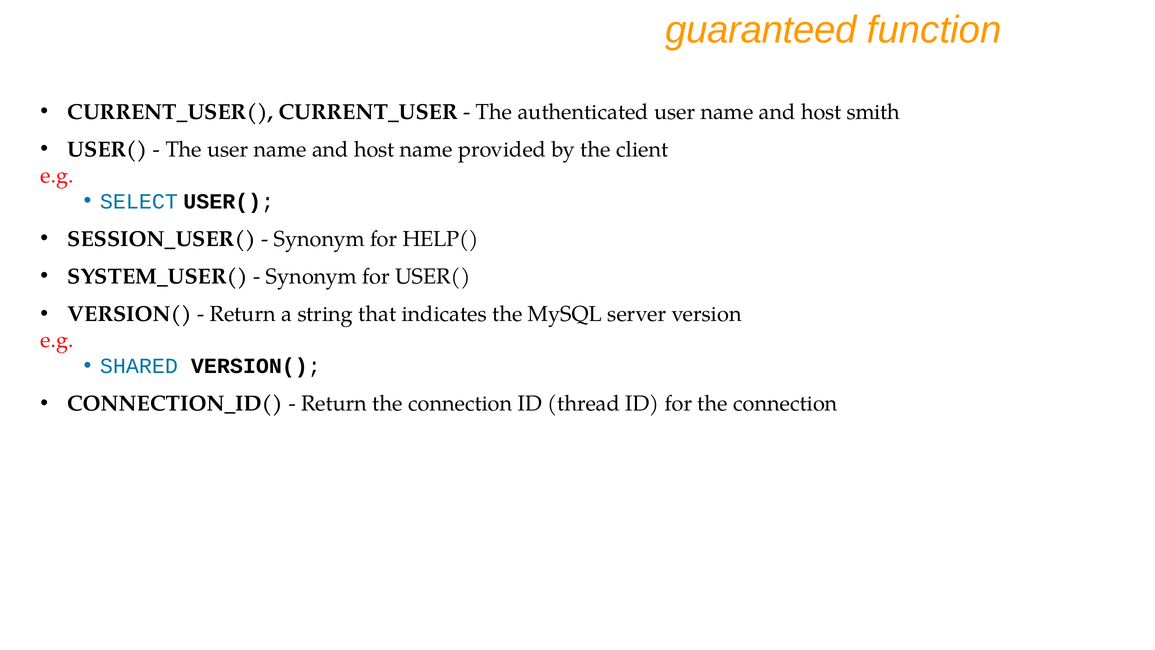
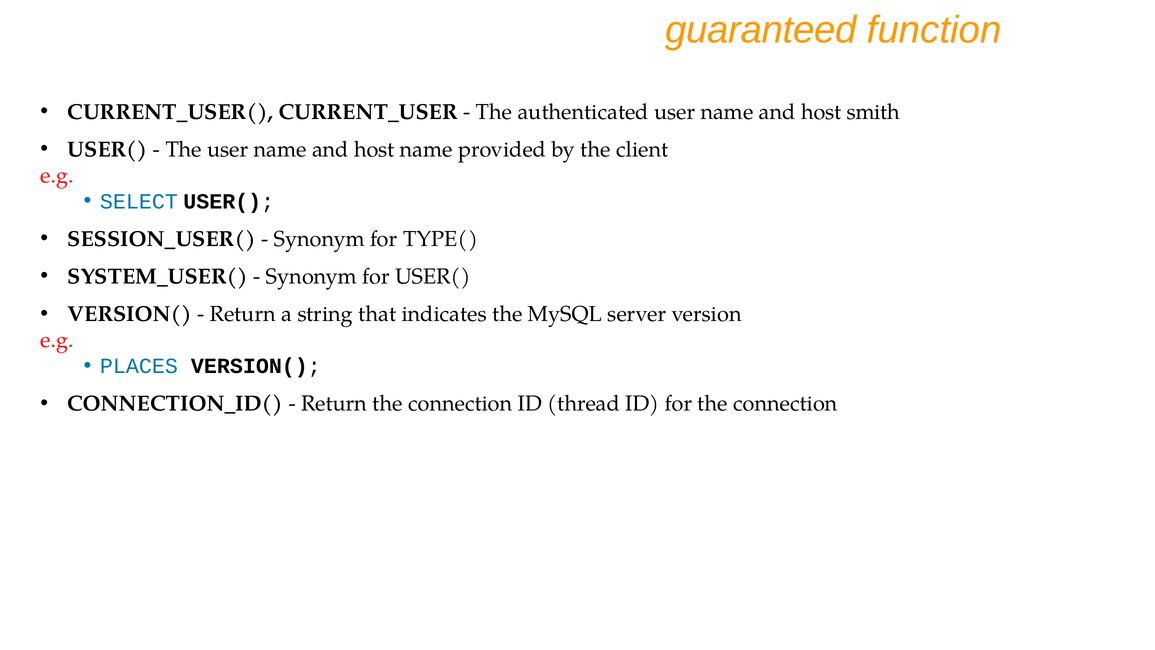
HELP(: HELP( -> TYPE( (440, 239)
SHARED: SHARED -> PLACES (139, 366)
